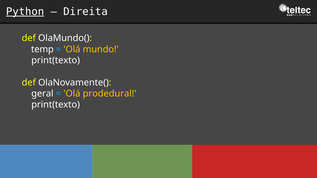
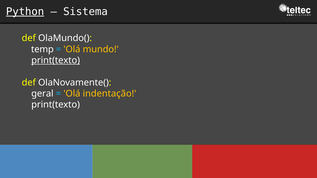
Direita: Direita -> Sistema (85, 12)
print(texto underline: none -> present (56, 60)
prodedural: prodedural -> indentação (109, 94)
